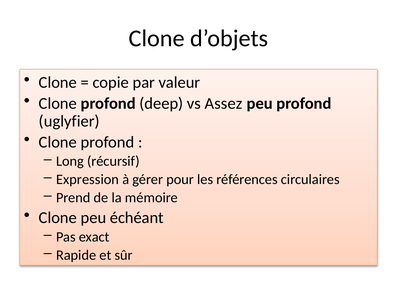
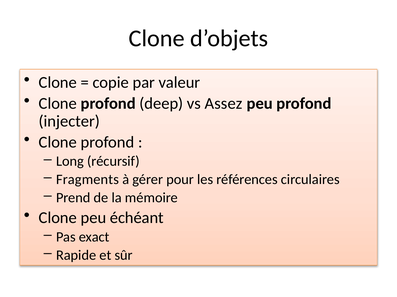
uglyfier: uglyfier -> injecter (69, 121)
Expression: Expression -> Fragments (87, 180)
